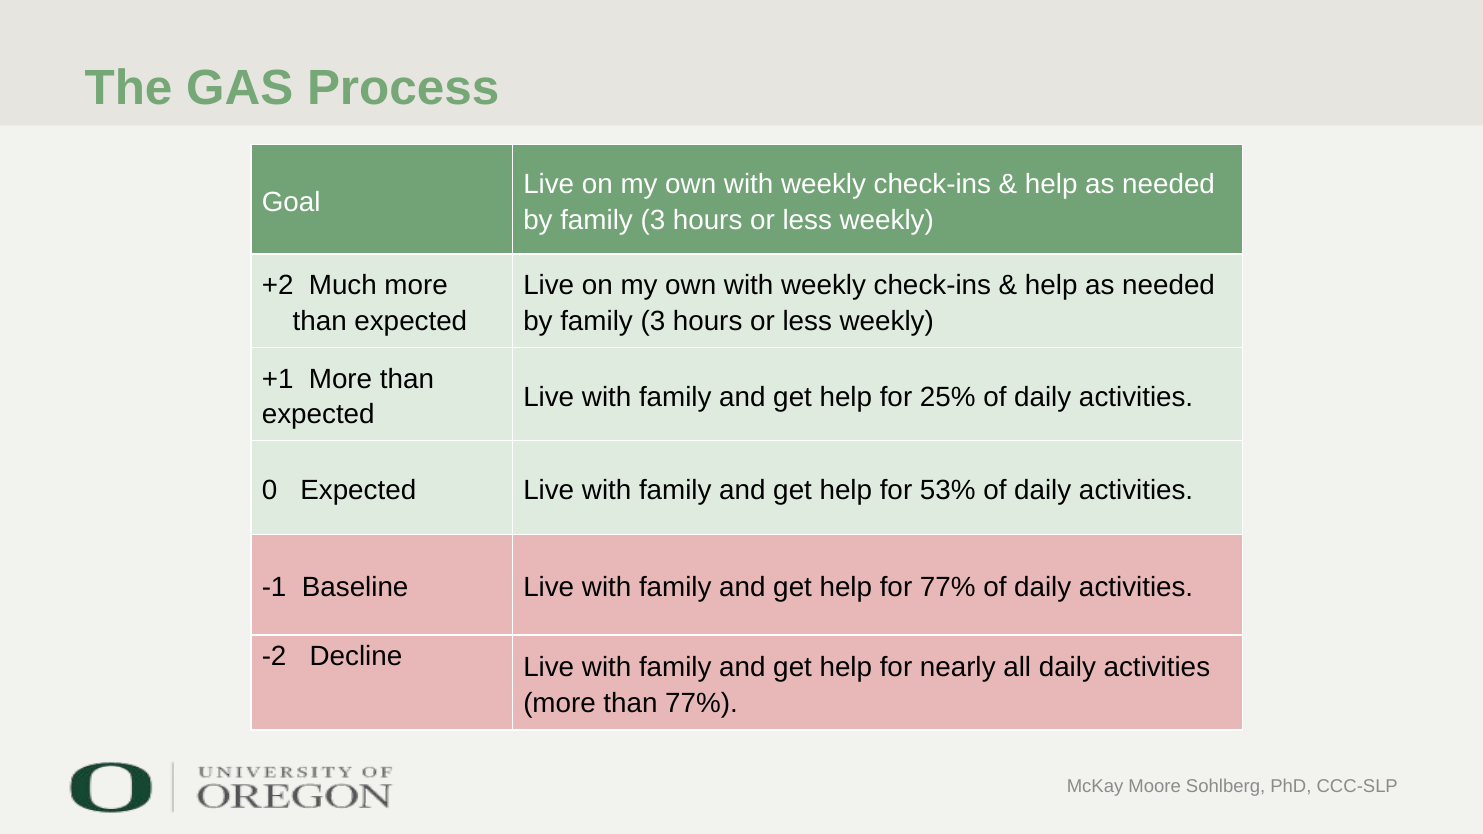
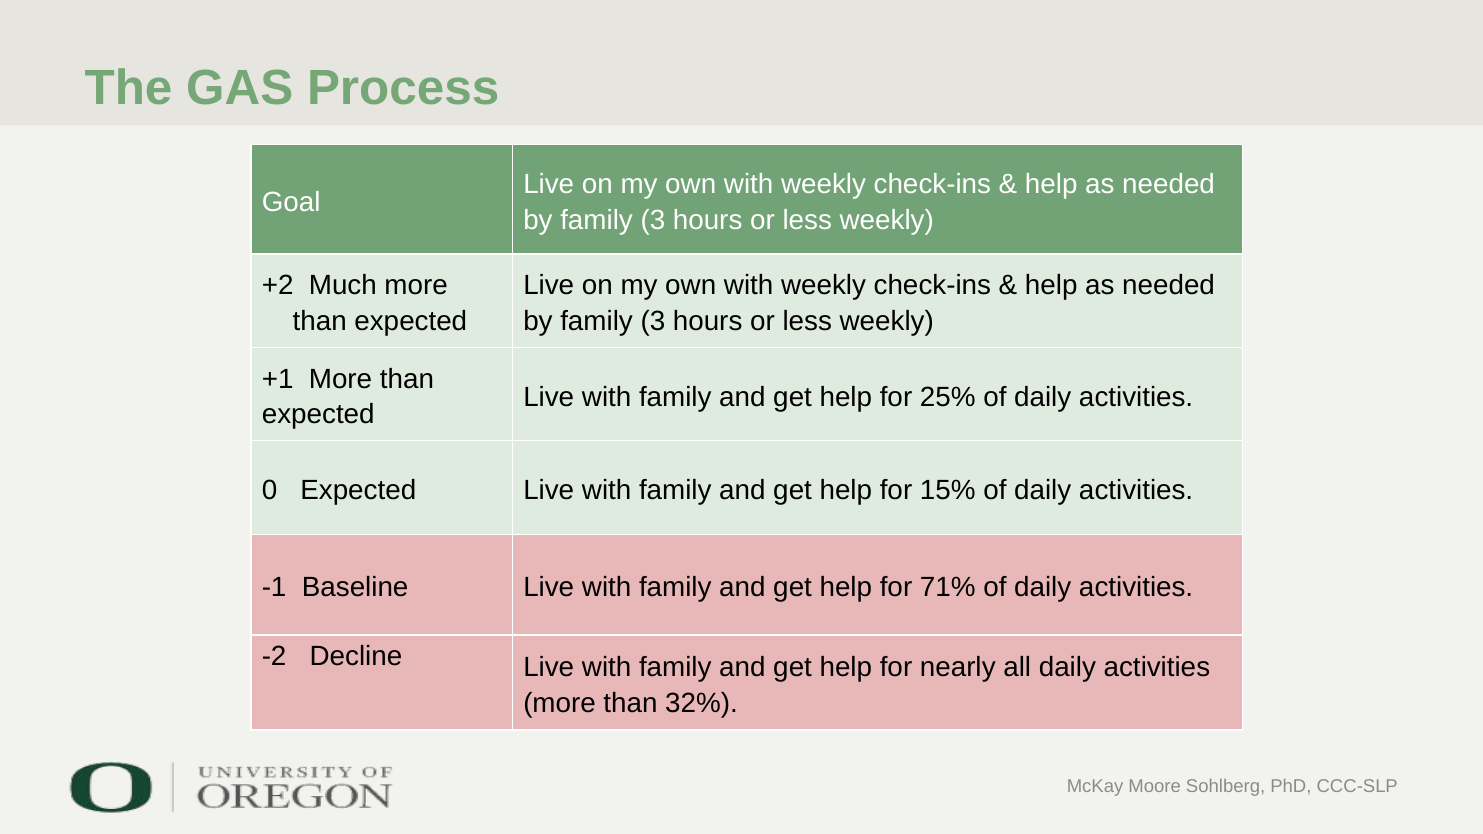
53%: 53% -> 15% (948, 490)
for 77%: 77% -> 71% (948, 588)
than 77%: 77% -> 32% (701, 703)
